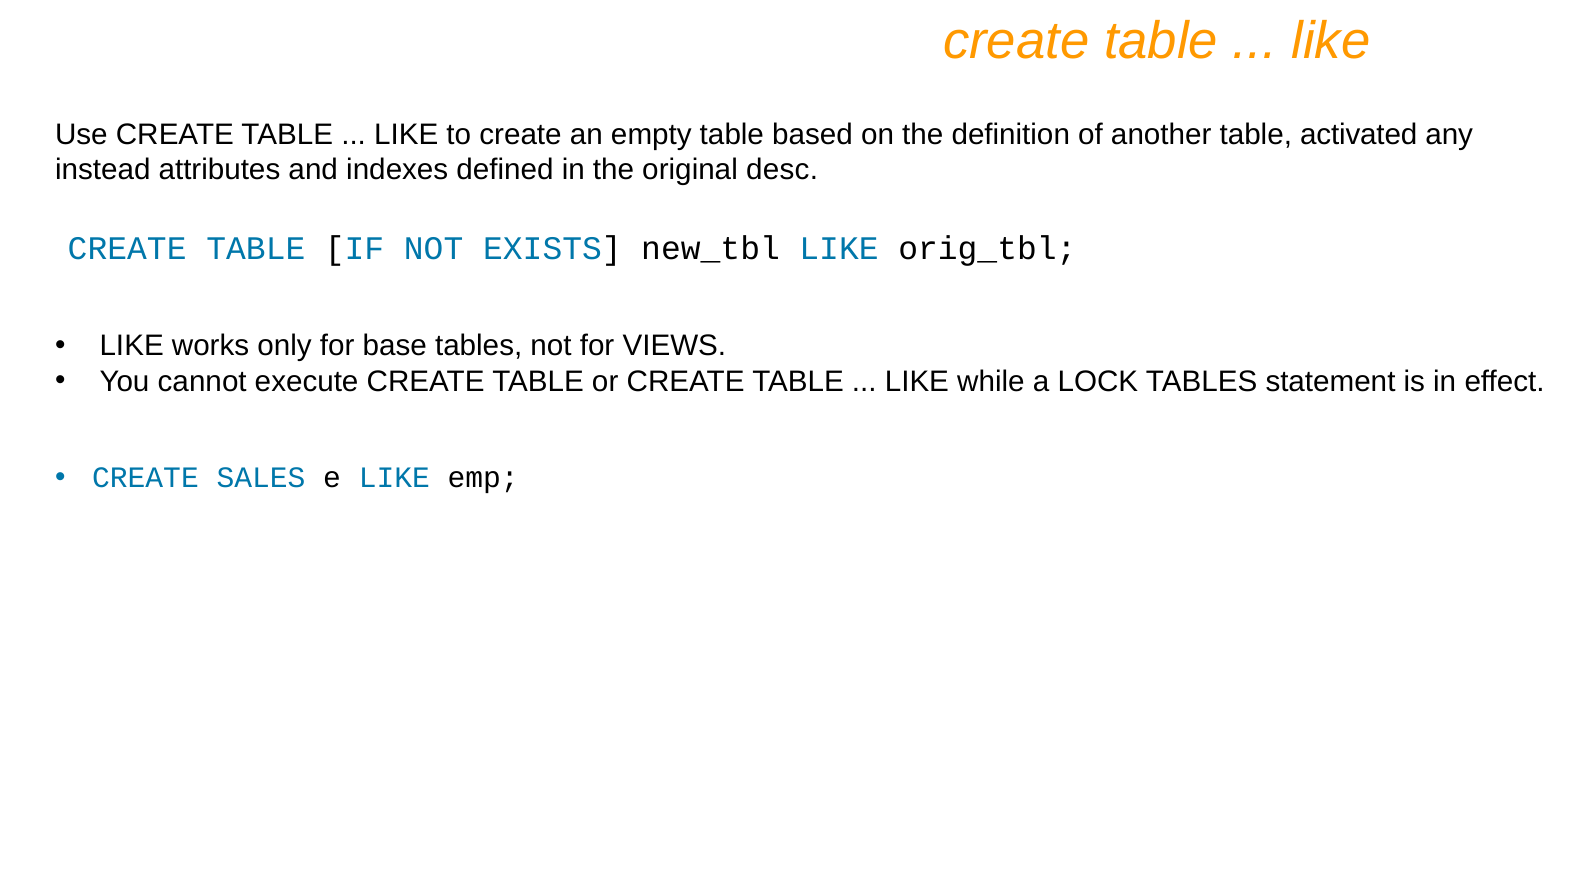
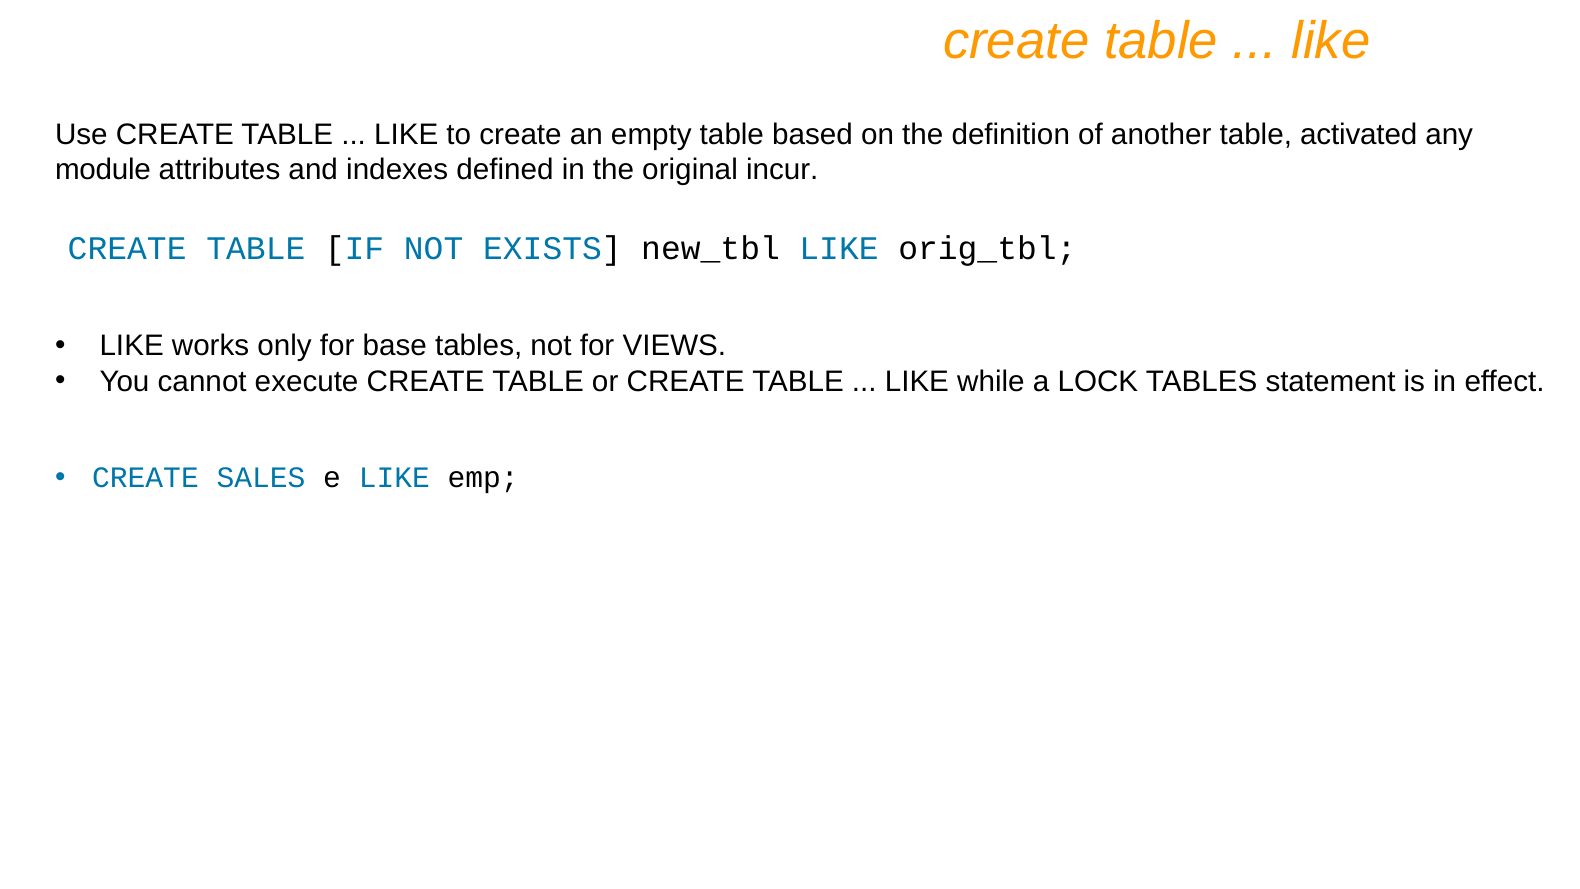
instead: instead -> module (103, 170)
desc: desc -> incur (782, 170)
